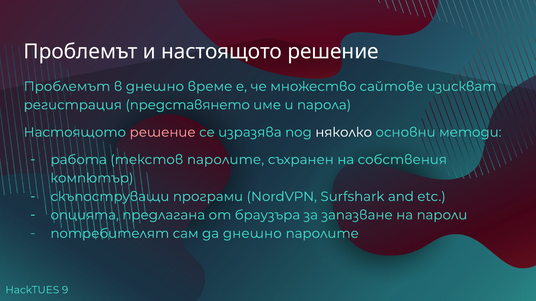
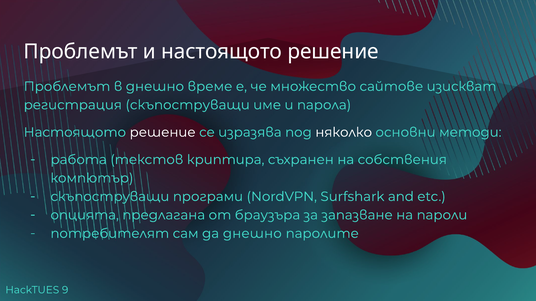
регистрация представянето: представянето -> скъпоструващи (188, 105)
решение colour: pink -> white (163, 132)
текстов паролите: паролите -> криптира (226, 160)
